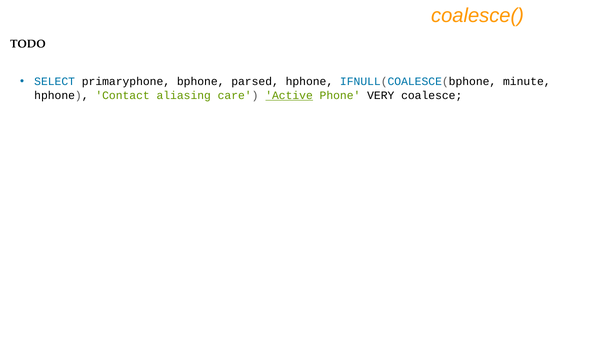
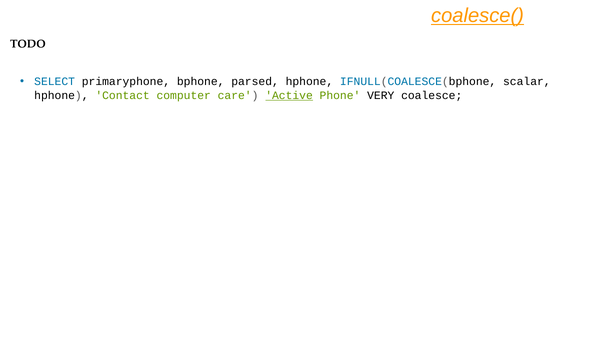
coalesce( underline: none -> present (478, 16)
minute: minute -> scalar (527, 82)
aliasing: aliasing -> computer (184, 95)
